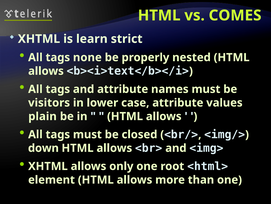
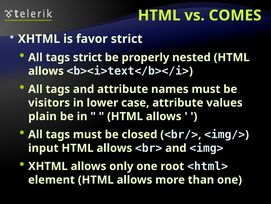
learn: learn -> favor (92, 39)
tags none: none -> strict (87, 57)
down: down -> input (43, 148)
